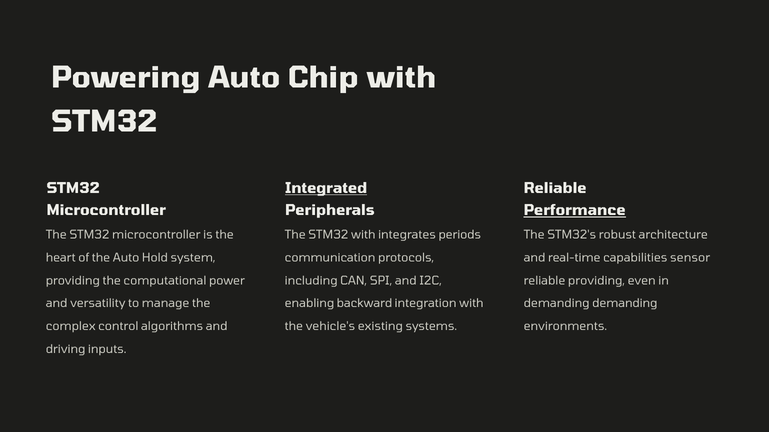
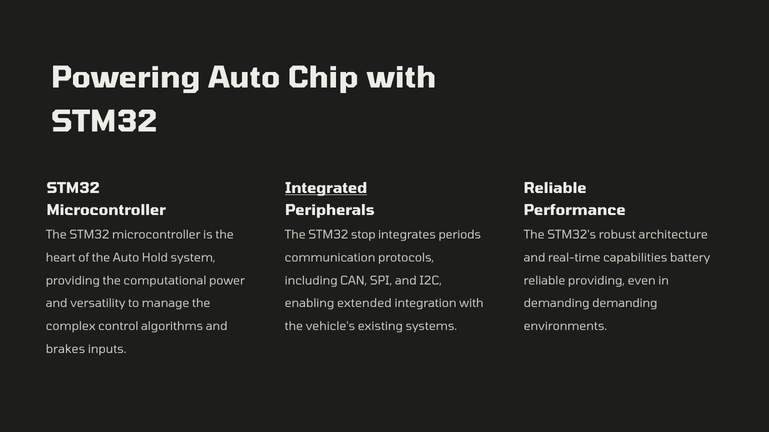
Performance underline: present -> none (575, 211)
STM32 with: with -> stop (363, 235)
sensor: sensor -> battery (690, 258)
backward: backward -> extended (364, 304)
driving: driving -> brakes (66, 350)
